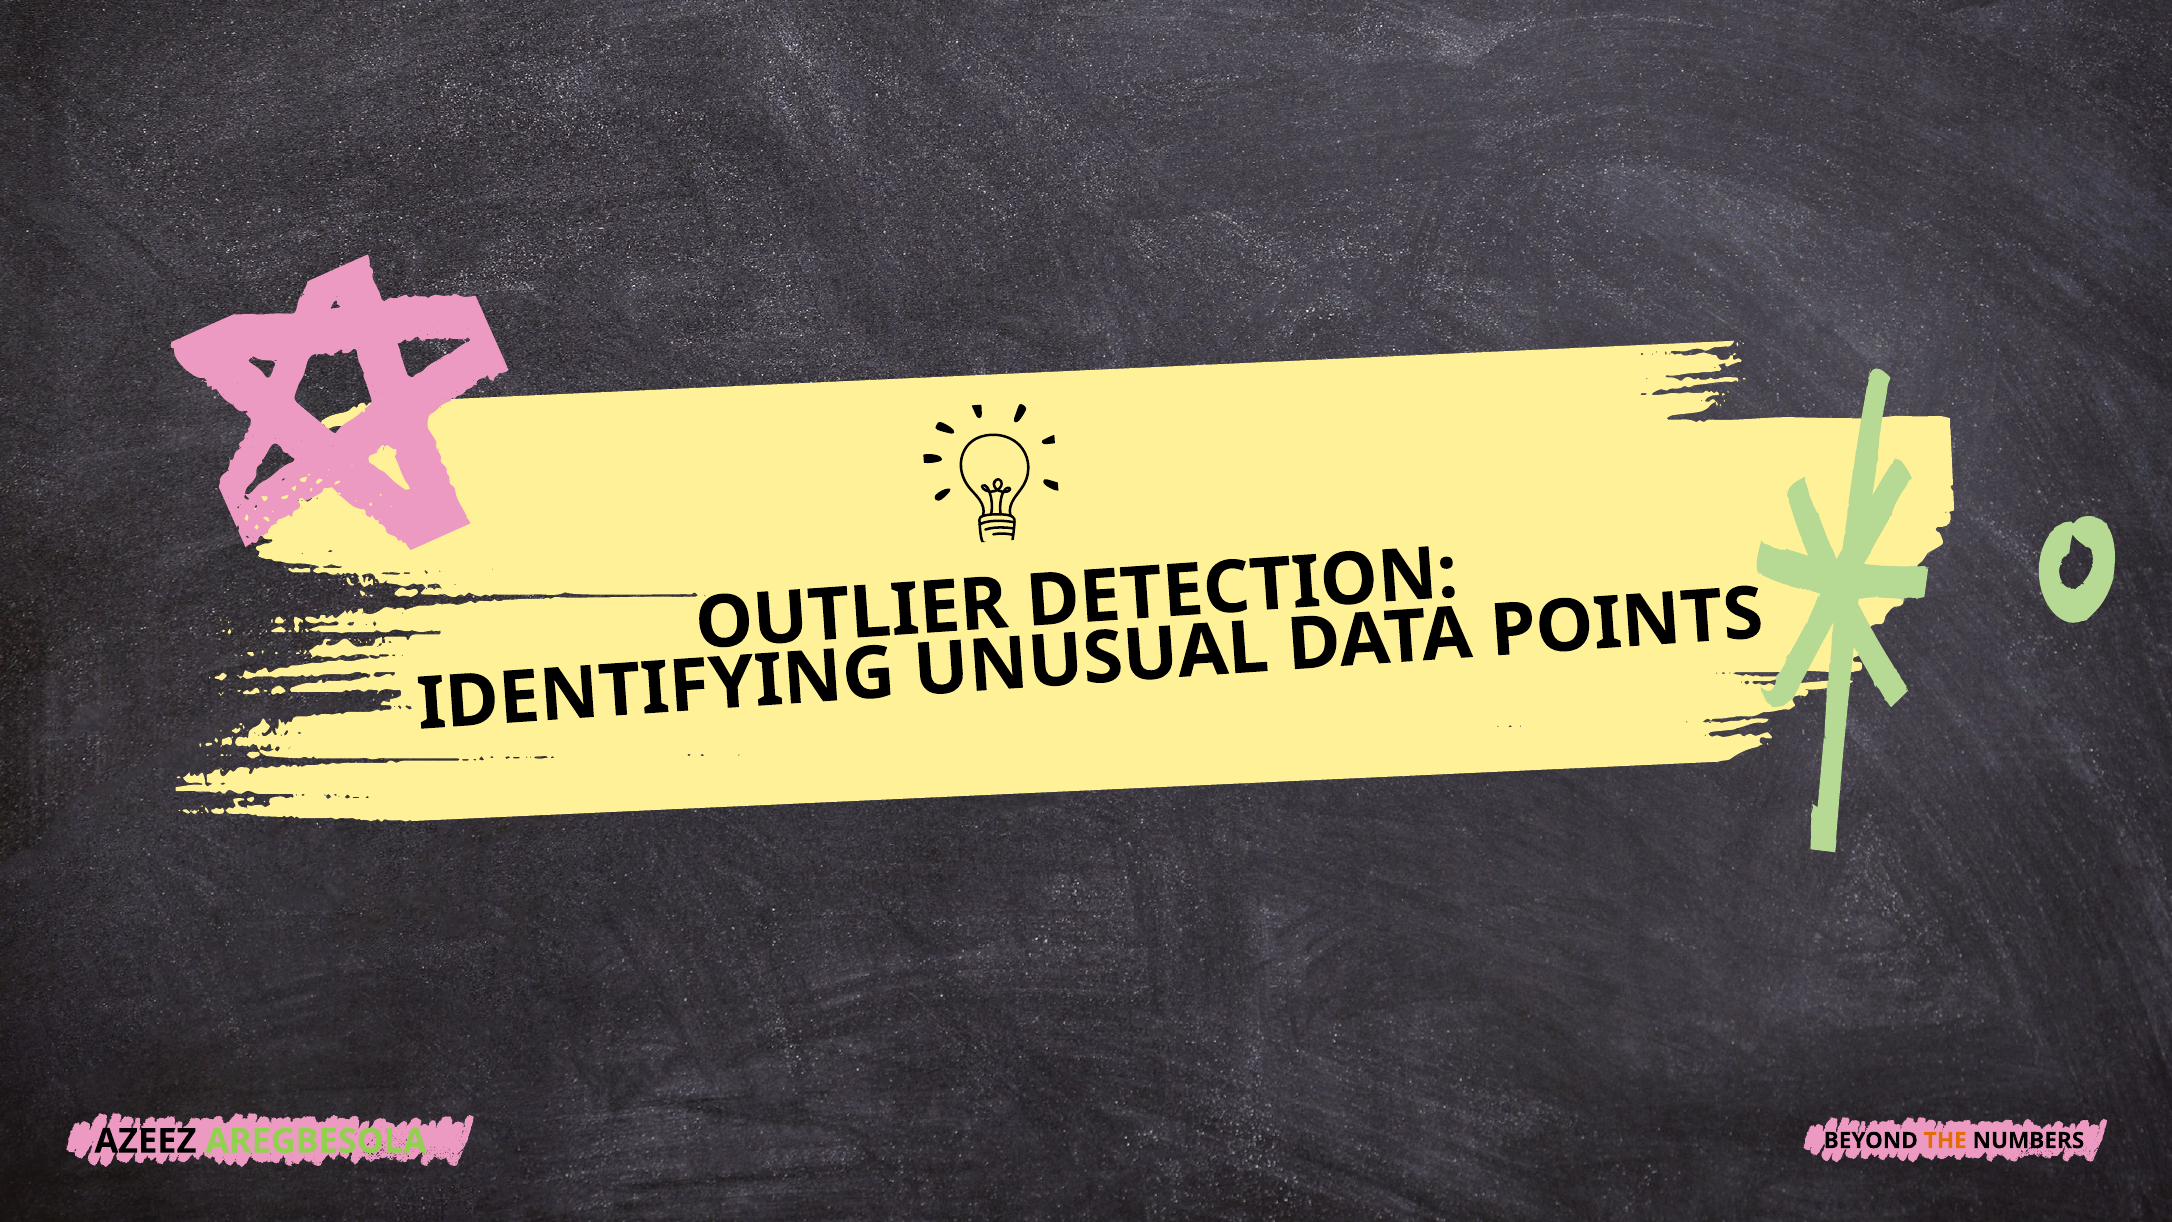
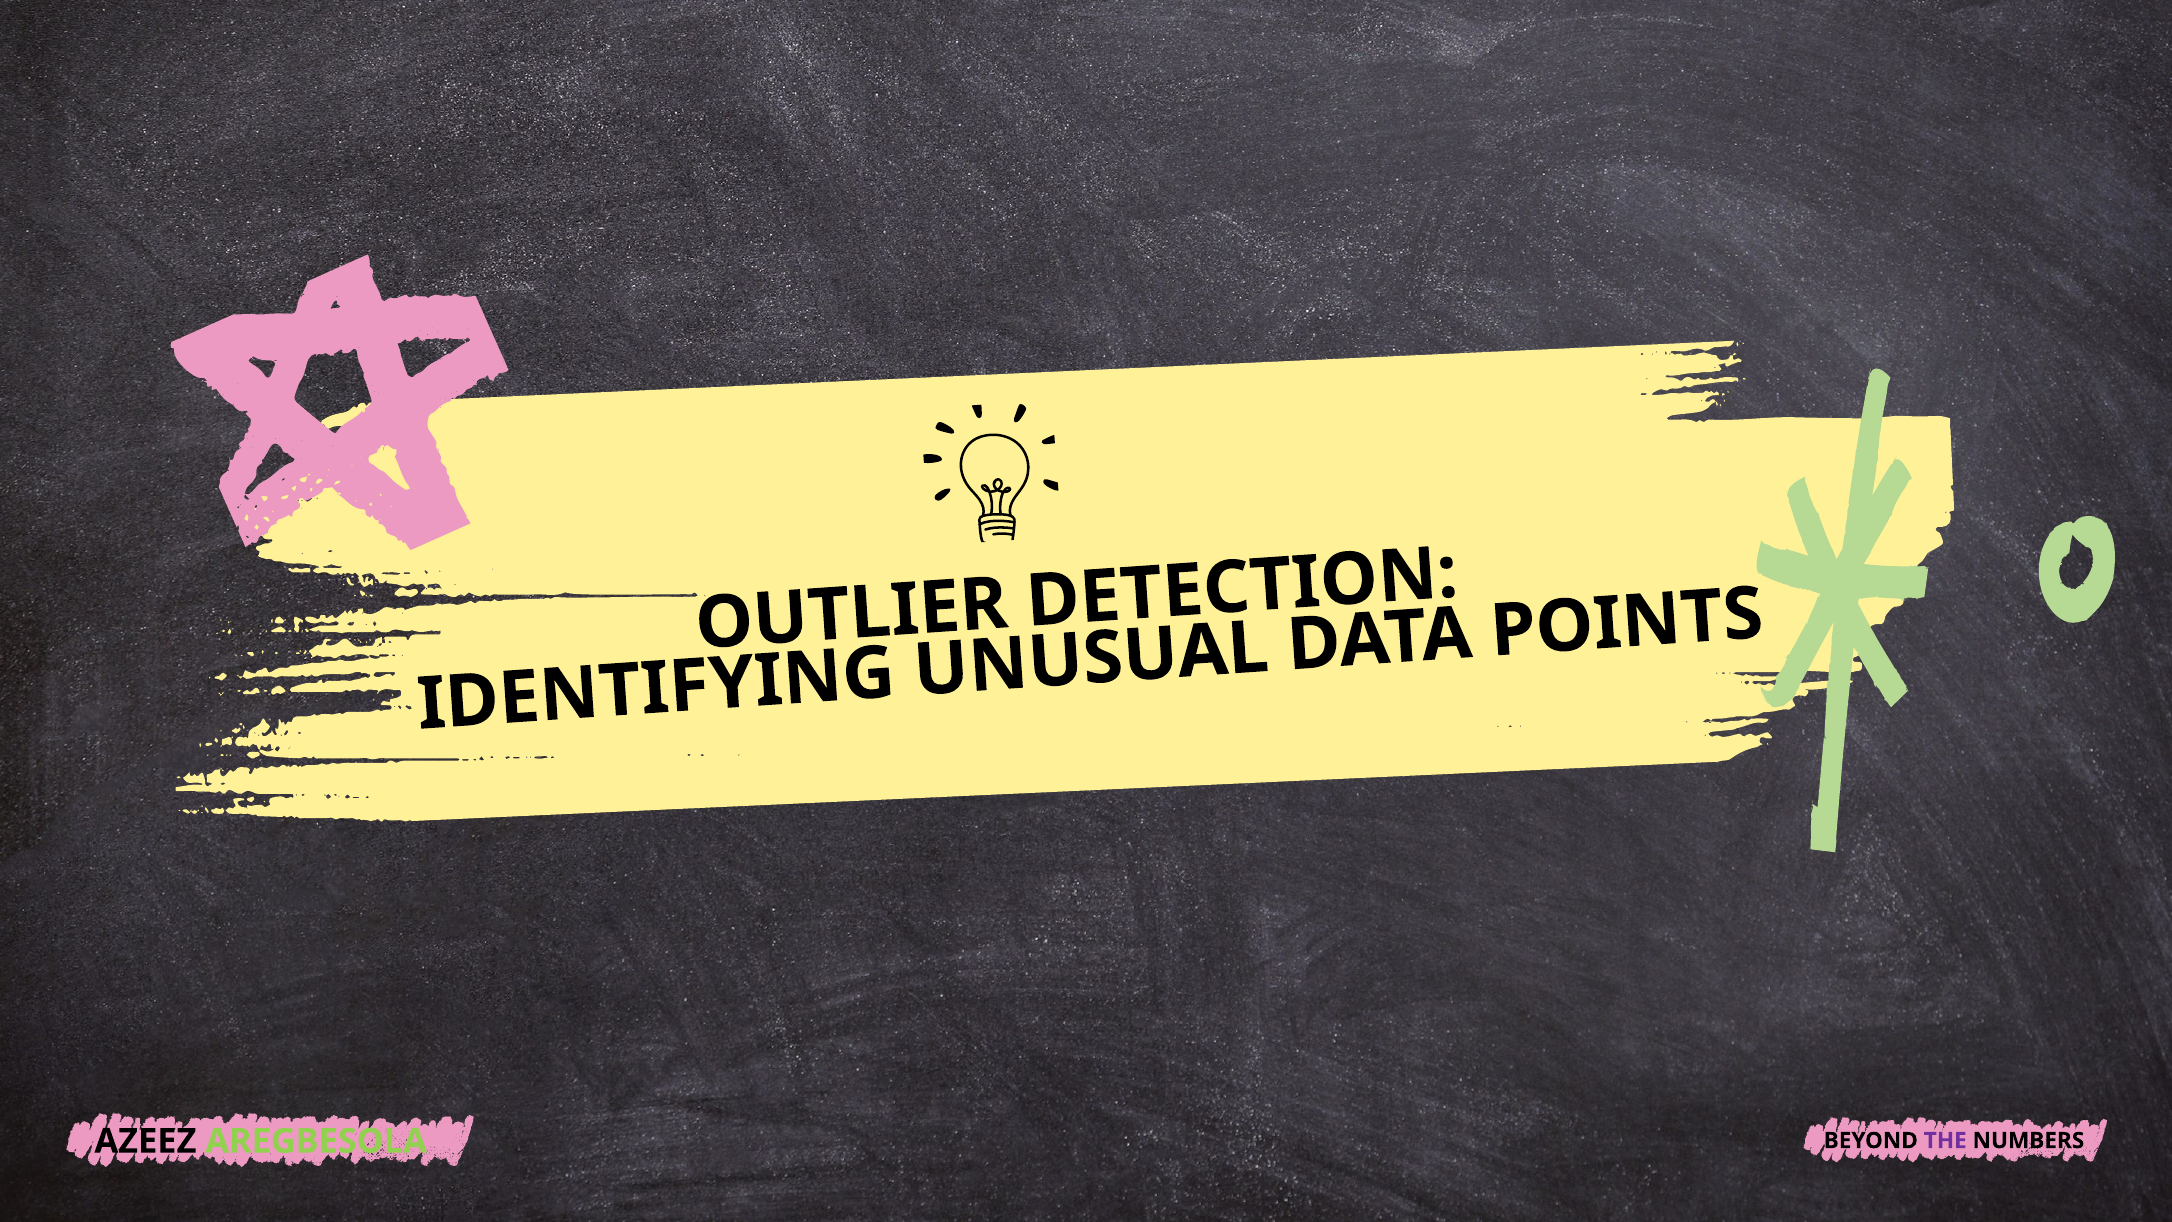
THE colour: orange -> purple (1945, 1140)
